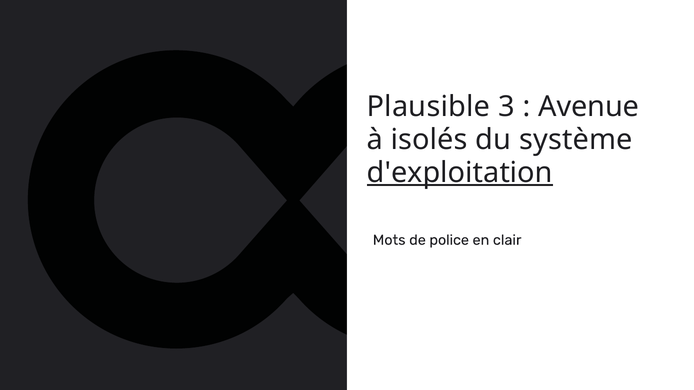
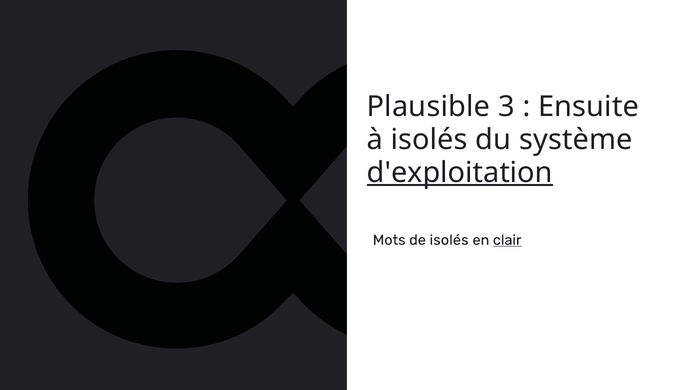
Avenue: Avenue -> Ensuite (589, 107)
de police: police -> isolés (449, 240)
clair underline: none -> present (507, 240)
